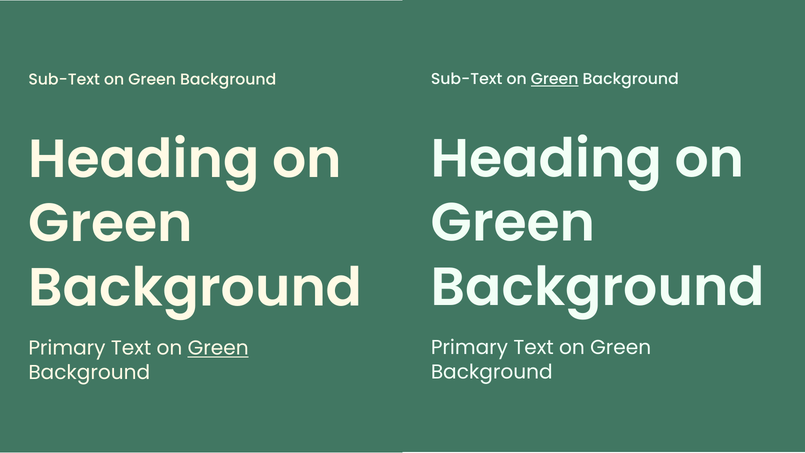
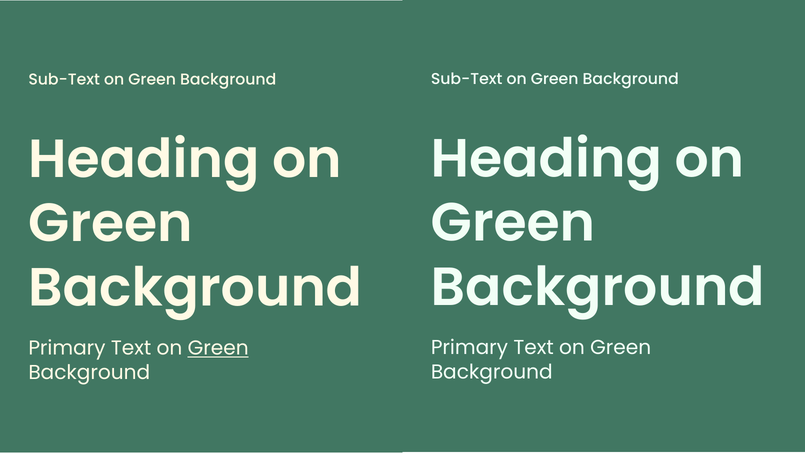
Green underline: present -> none (555, 79)
